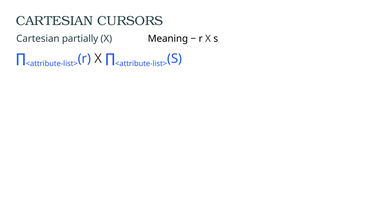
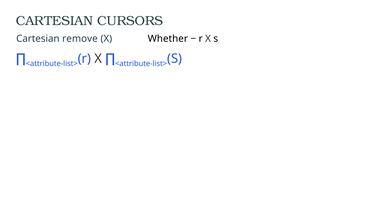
partially: partially -> remove (80, 39)
Meaning: Meaning -> Whether (168, 39)
